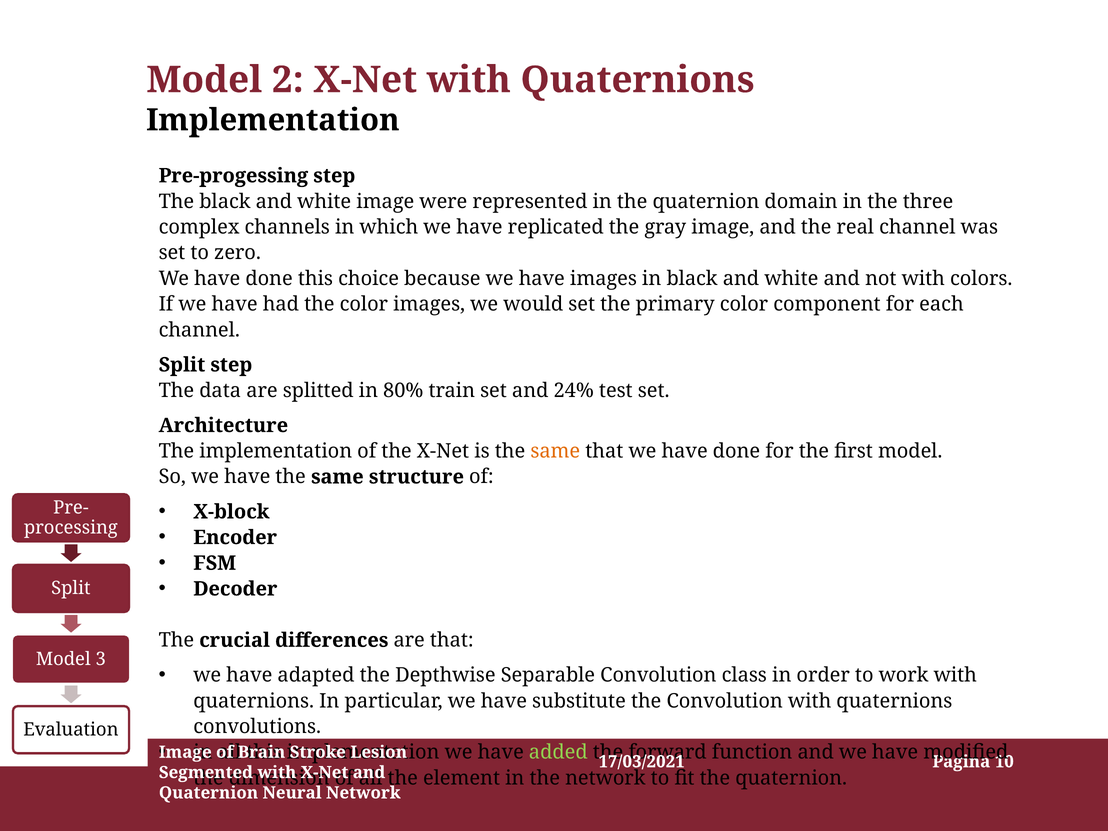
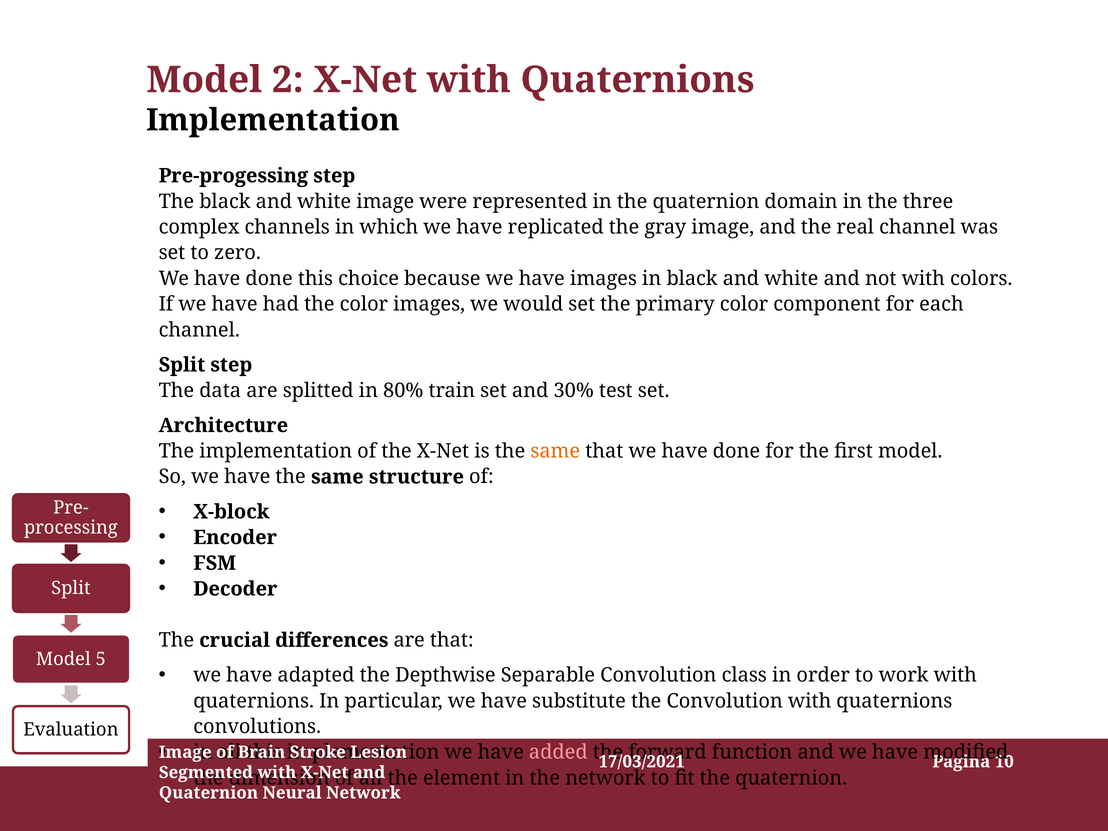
24%: 24% -> 30% (574, 391)
3: 3 -> 5 (101, 659)
added colour: light green -> pink (558, 752)
